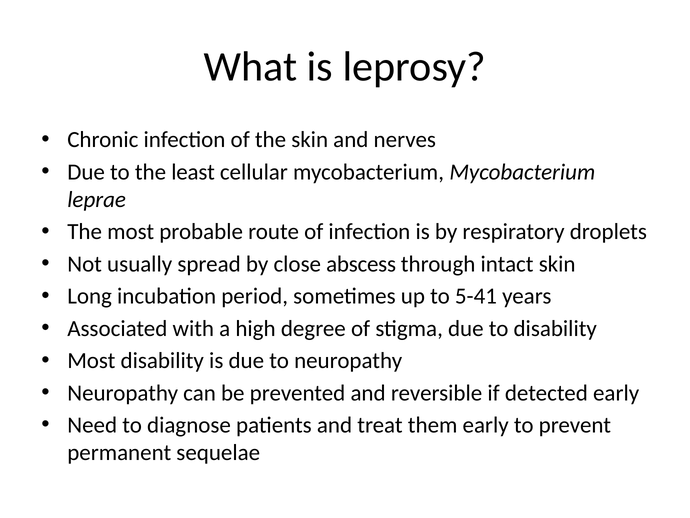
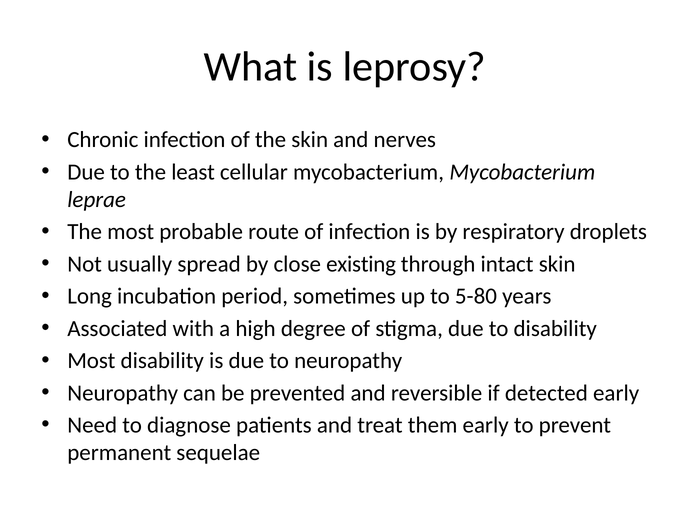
abscess: abscess -> existing (361, 264)
5-41: 5-41 -> 5-80 (476, 296)
